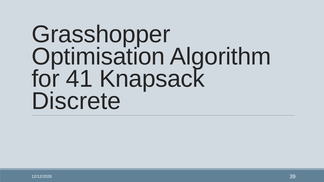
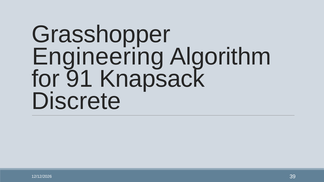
Optimisation: Optimisation -> Engineering (98, 57)
41: 41 -> 91 (79, 79)
